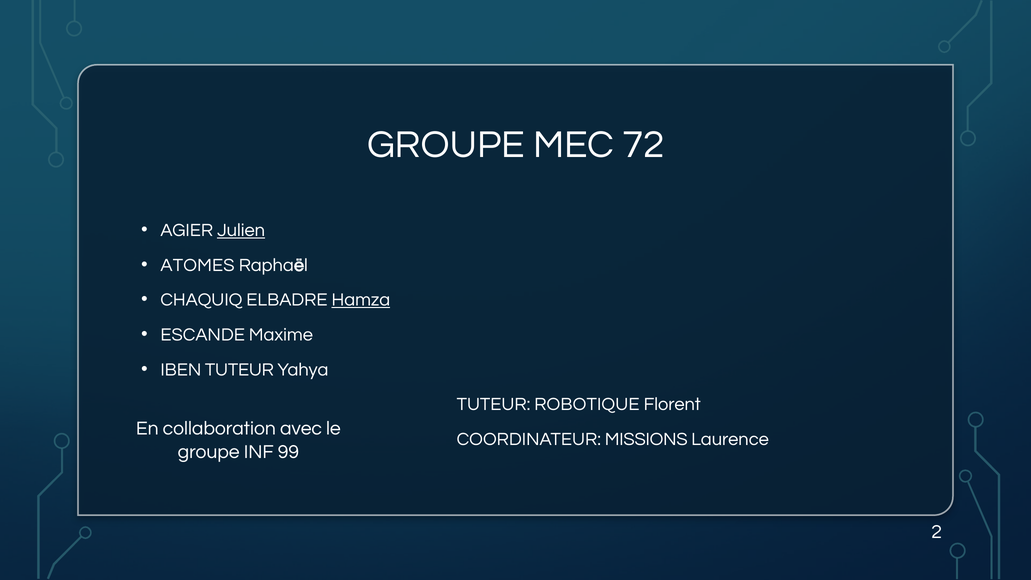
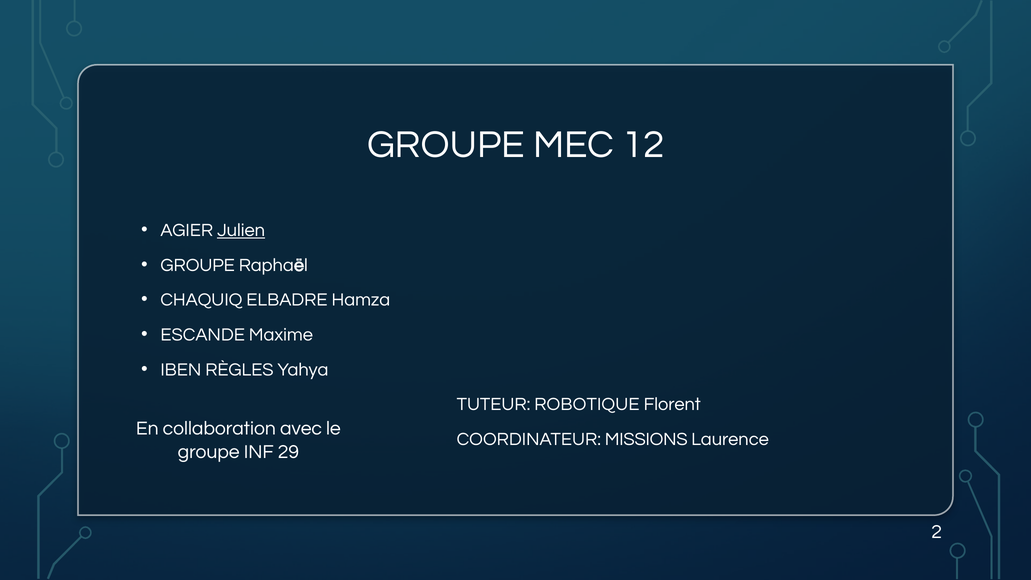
72: 72 -> 12 (643, 145)
ATOMES: ATOMES -> GROUPE (198, 265)
Hamza underline: present -> none (361, 300)
IBEN TUTEUR: TUTEUR -> RÈGLES (239, 370)
99: 99 -> 29 (288, 452)
